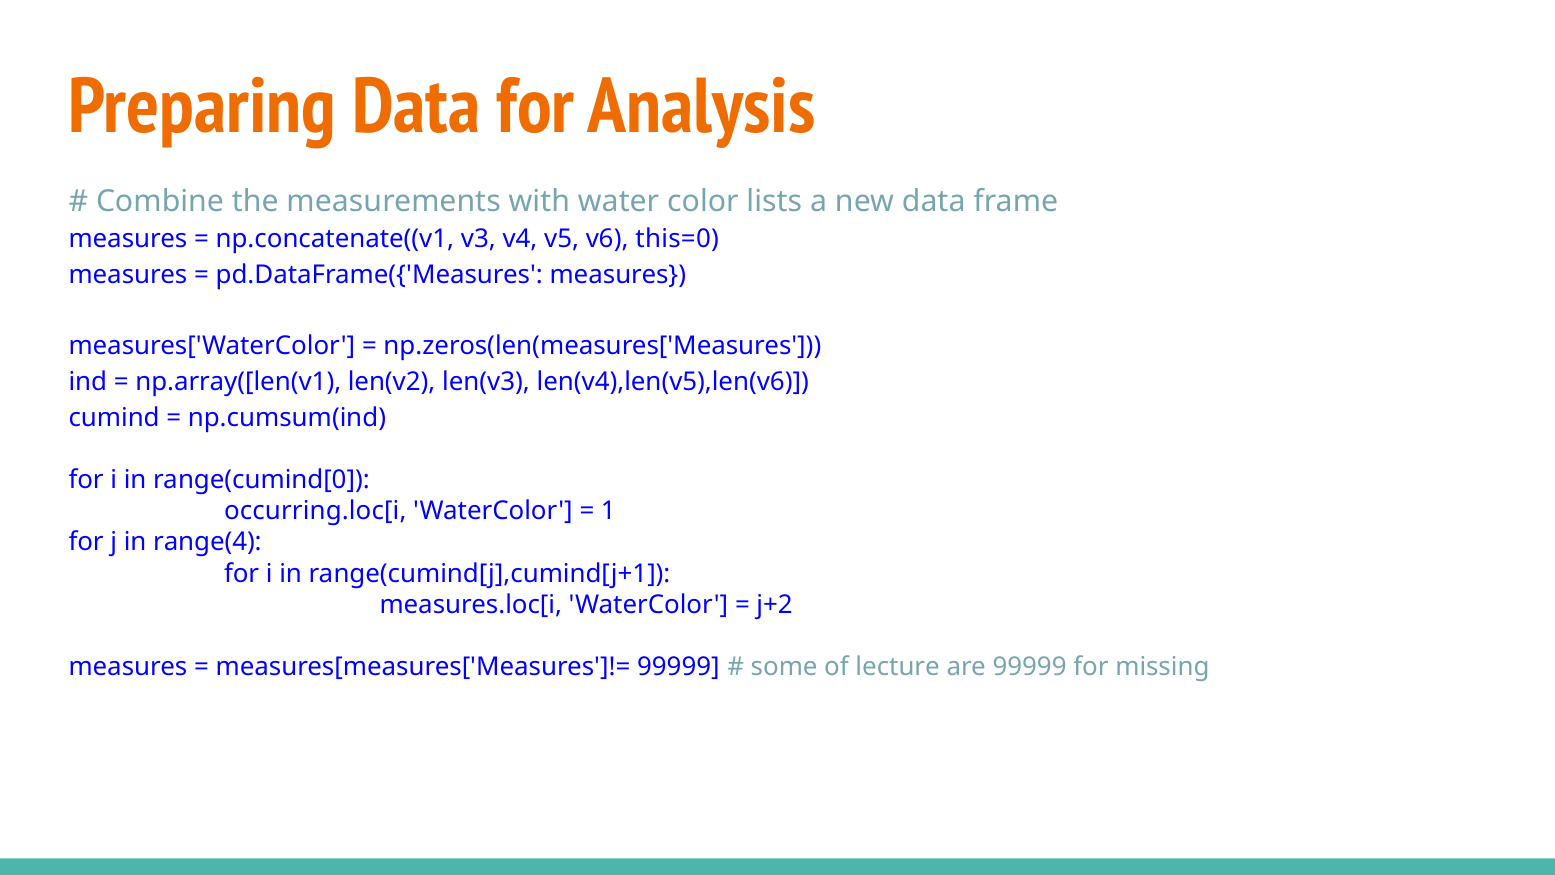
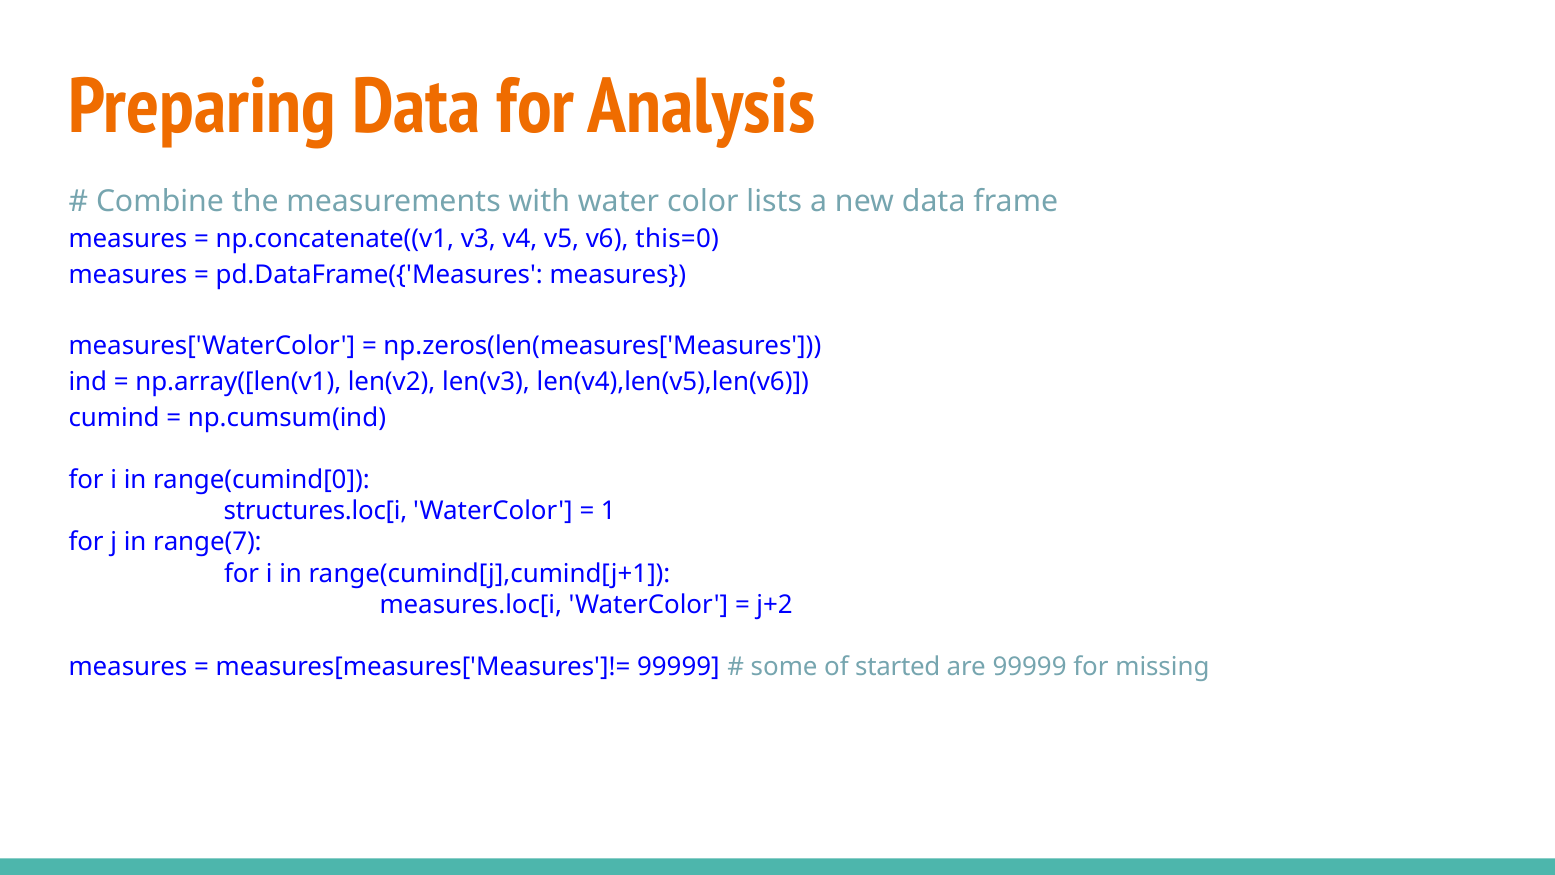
occurring.loc[i: occurring.loc[i -> structures.loc[i (315, 511)
range(4: range(4 -> range(7 (207, 542)
lecture: lecture -> started (898, 667)
